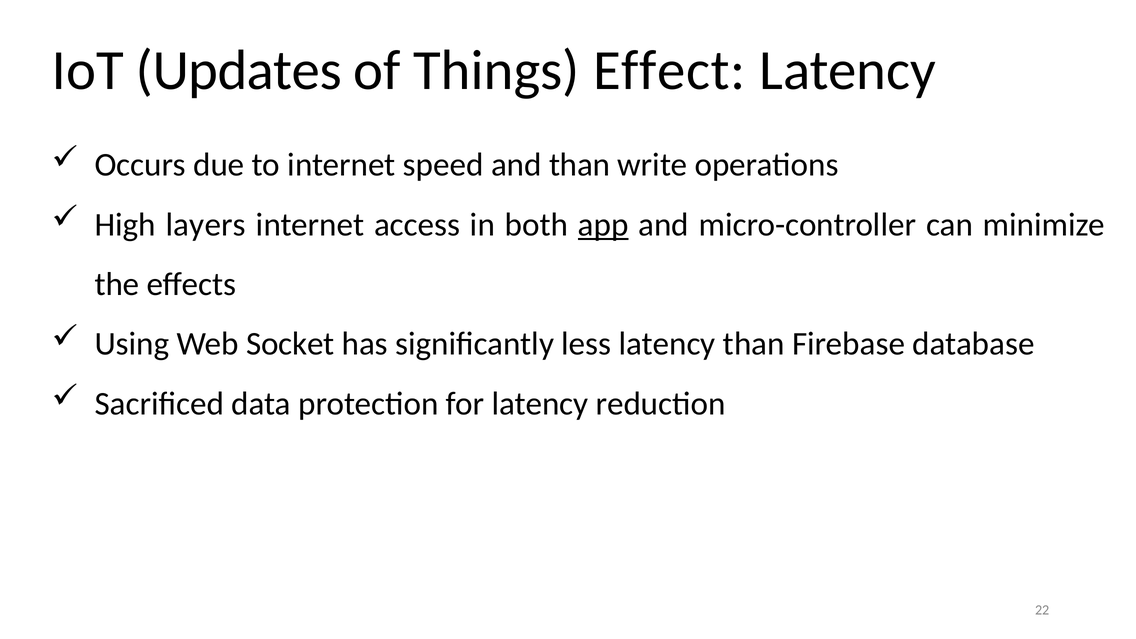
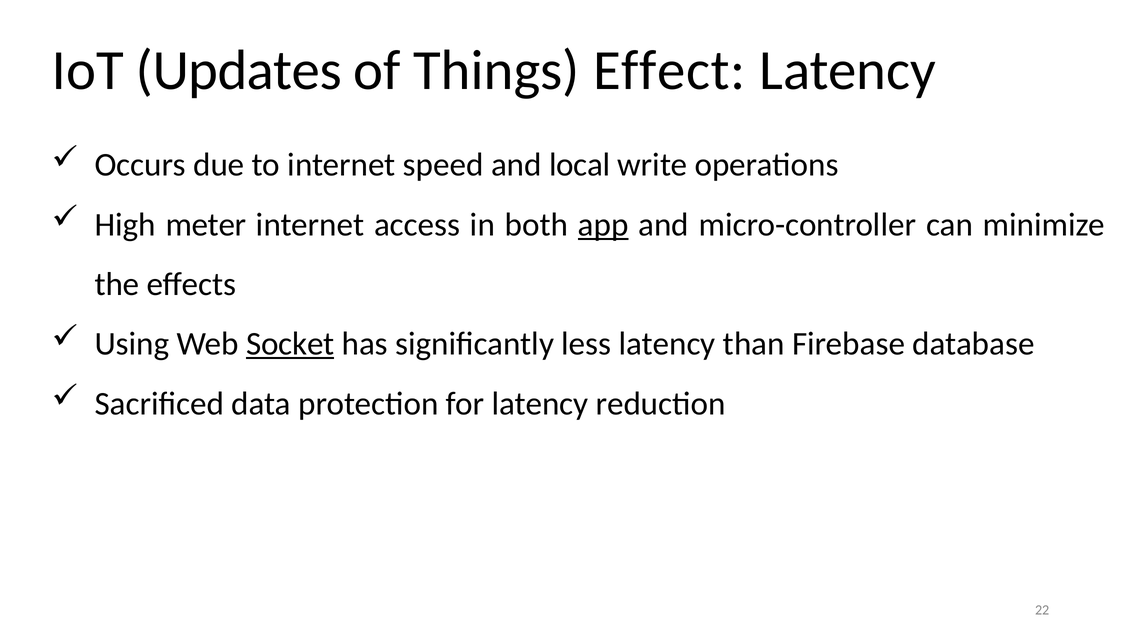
and than: than -> local (580, 165)
layers: layers -> meter (206, 225)
Socket underline: none -> present (290, 344)
